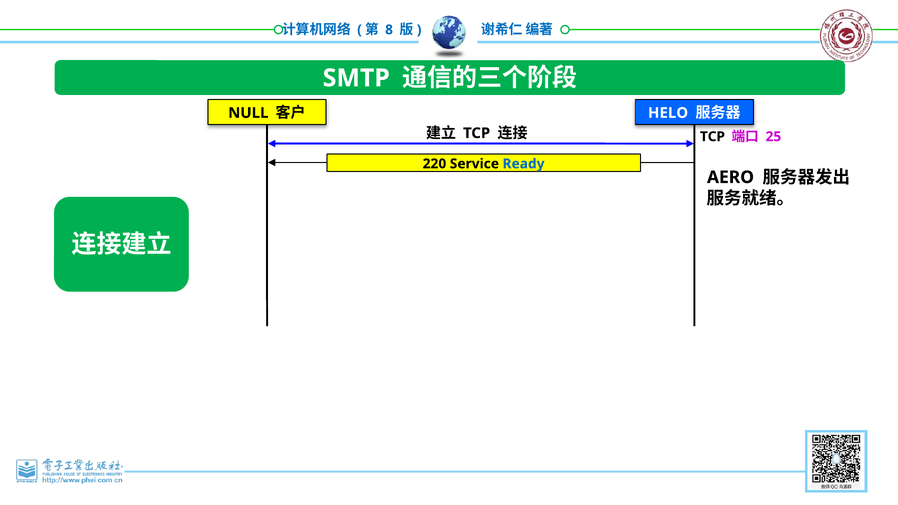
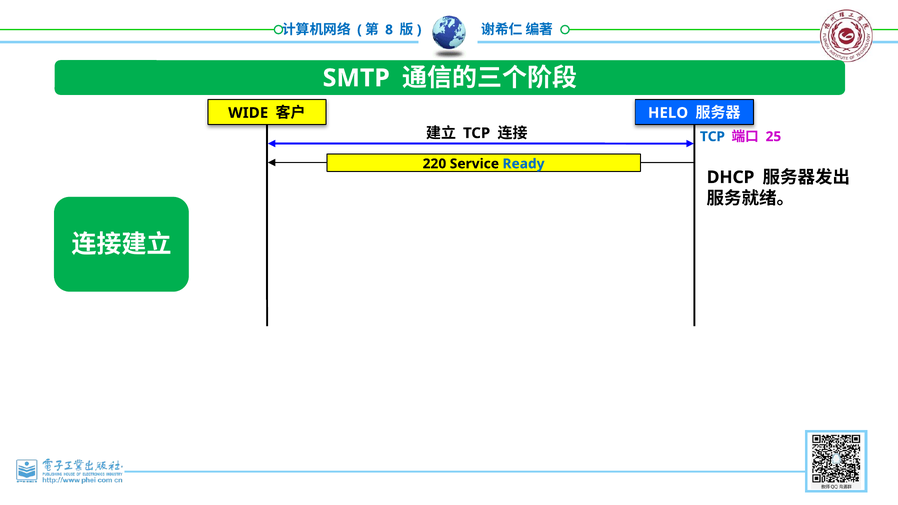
NULL: NULL -> WIDE (248, 113)
TCP colour: black -> blue (712, 137)
AERO: AERO -> DHCP (731, 177)
